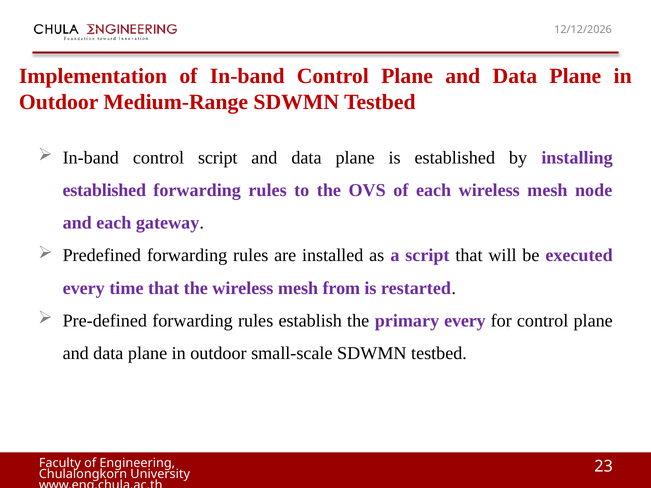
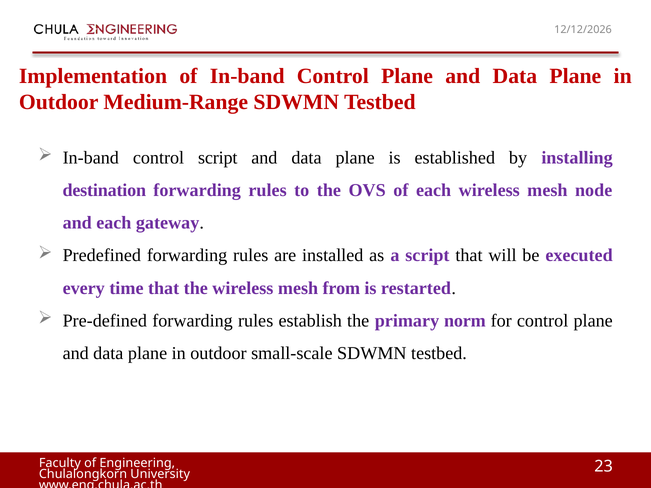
established: established -> destination (104, 190)
primary every: every -> norm (465, 321)
